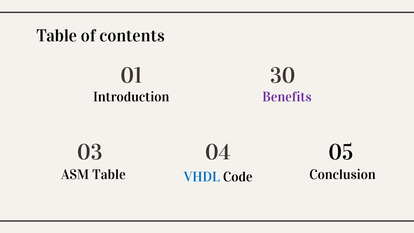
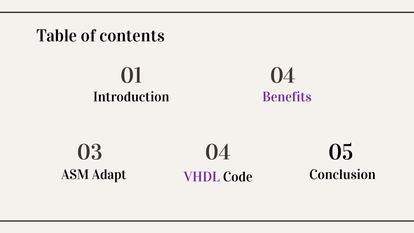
01 30: 30 -> 04 (283, 76)
ASM Table: Table -> Adapt (109, 174)
VHDL colour: blue -> purple (202, 177)
